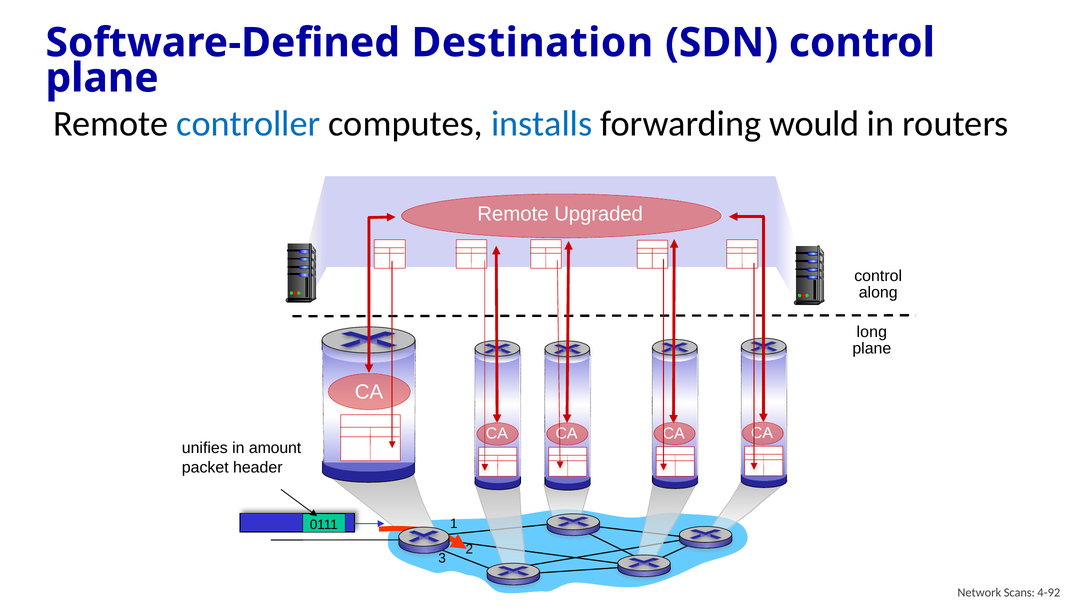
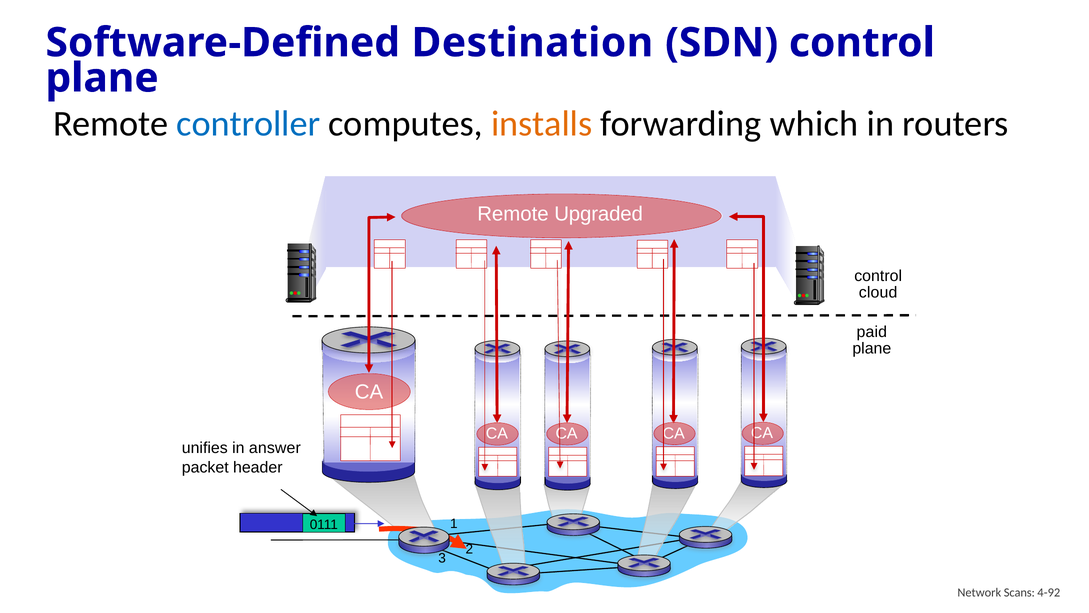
installs colour: blue -> orange (542, 123)
would: would -> which (814, 123)
along: along -> cloud (878, 292)
long: long -> paid (872, 332)
amount: amount -> answer (275, 448)
